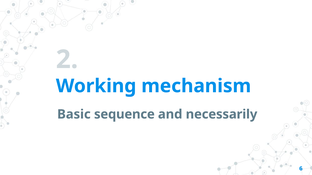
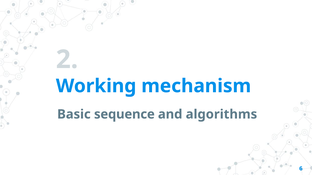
necessarily: necessarily -> algorithms (221, 115)
